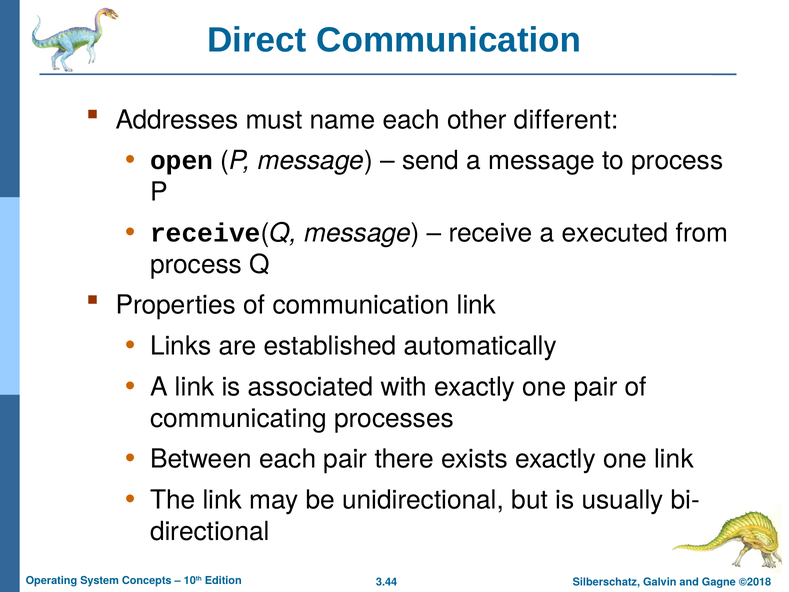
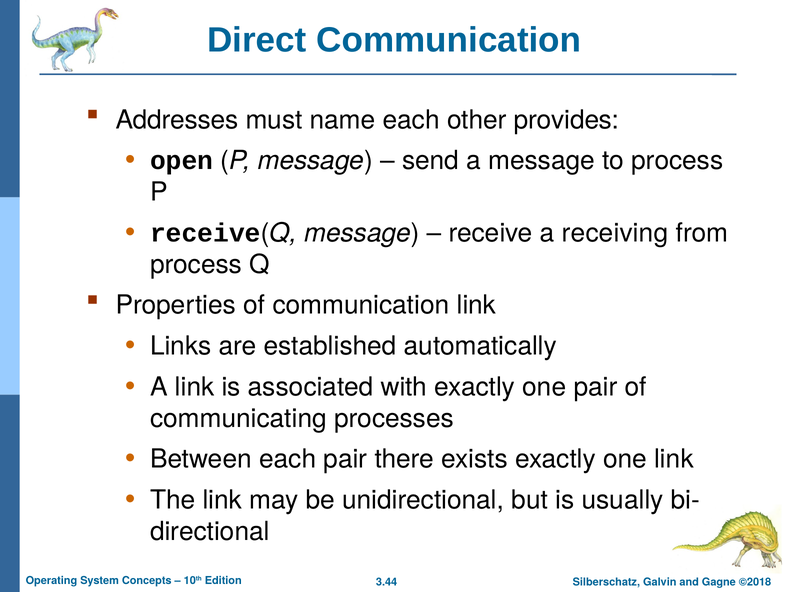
different: different -> provides (567, 120)
executed: executed -> receiving (615, 233)
